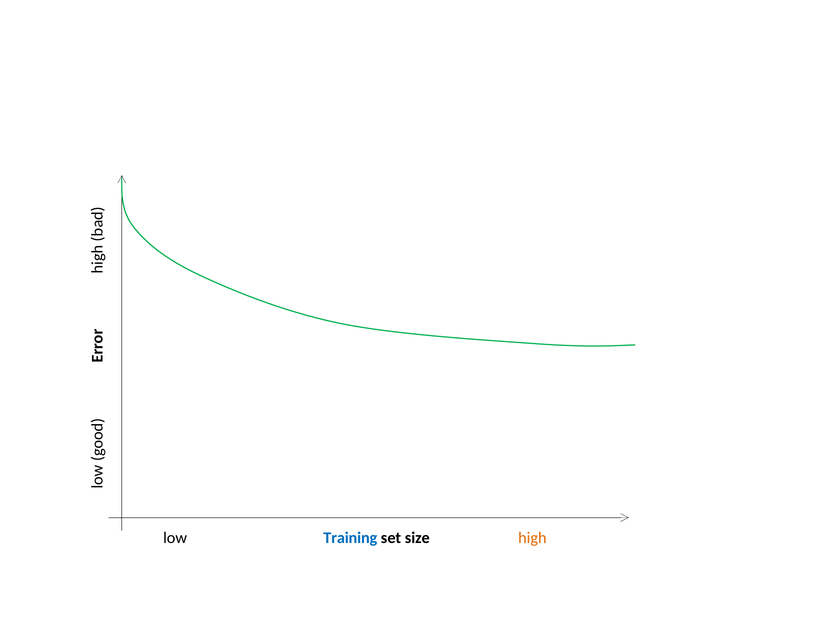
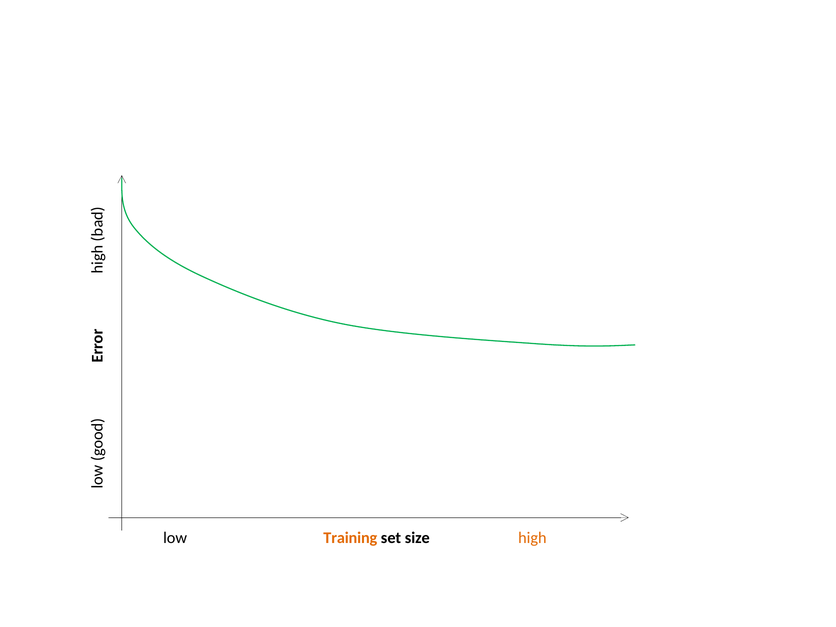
Training colour: blue -> orange (350, 538)
